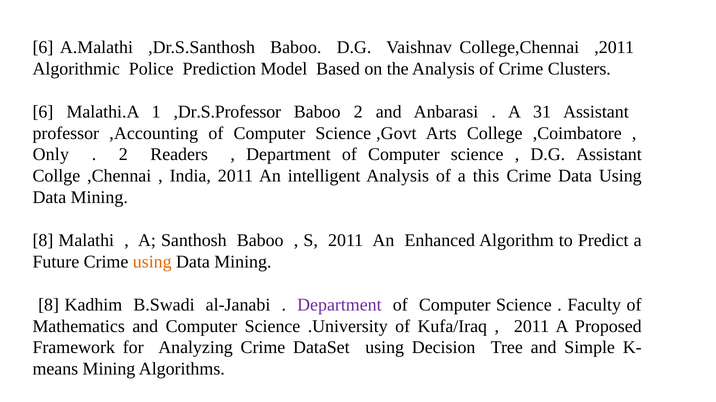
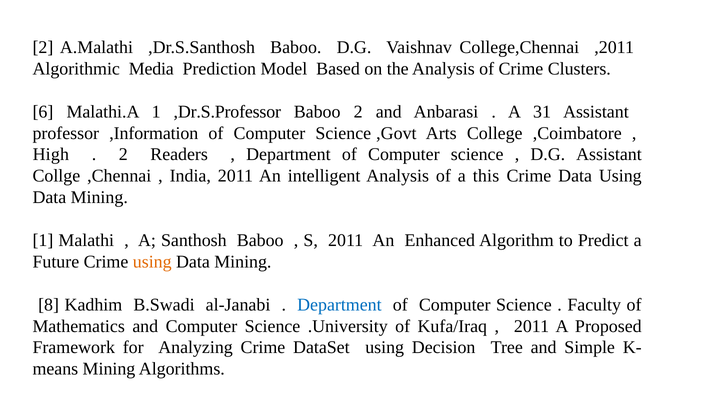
6: 6 -> 2 (43, 47)
Police: Police -> Media (151, 69)
,Accounting: ,Accounting -> ,Information (154, 133)
Only: Only -> High (51, 155)
8: 8 -> 1 (43, 241)
Department colour: purple -> blue (339, 305)
